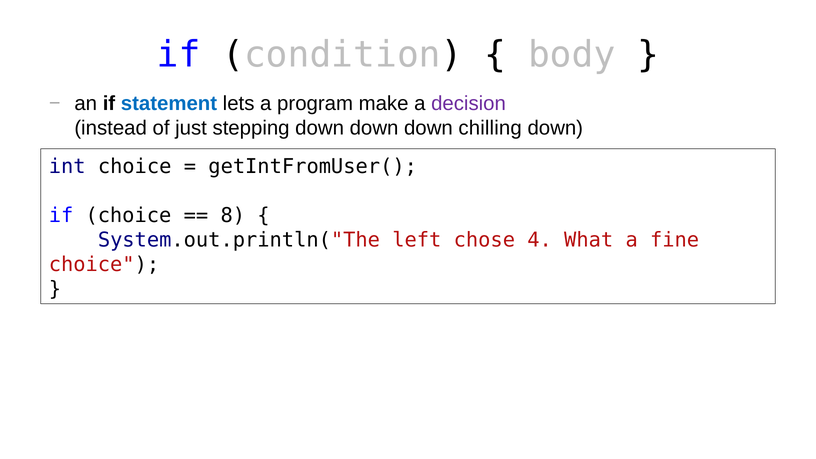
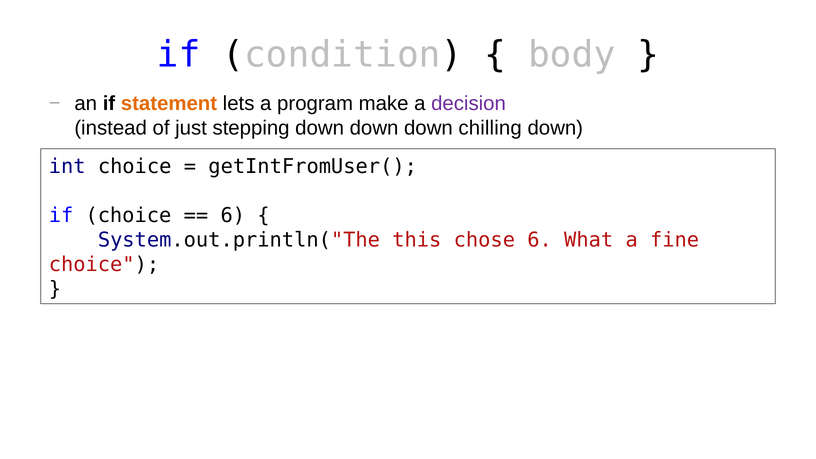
statement colour: blue -> orange (169, 104)
8: 8 -> 6 (233, 216)
left: left -> this (417, 240)
chose 4: 4 -> 6 (540, 240)
